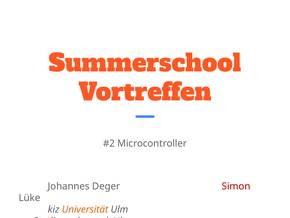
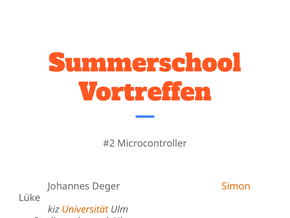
Simon colour: red -> orange (236, 186)
